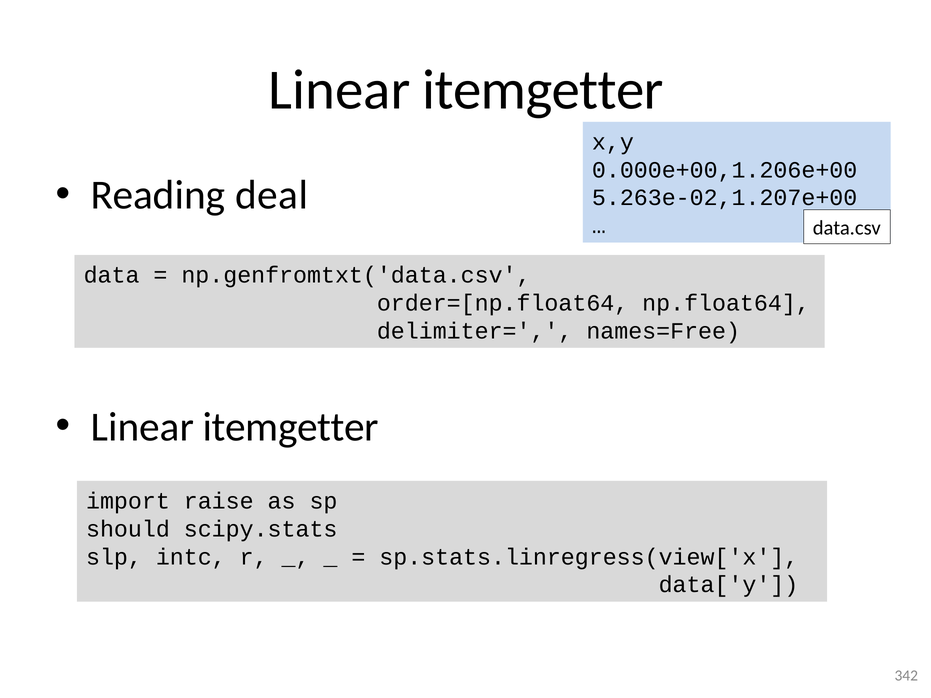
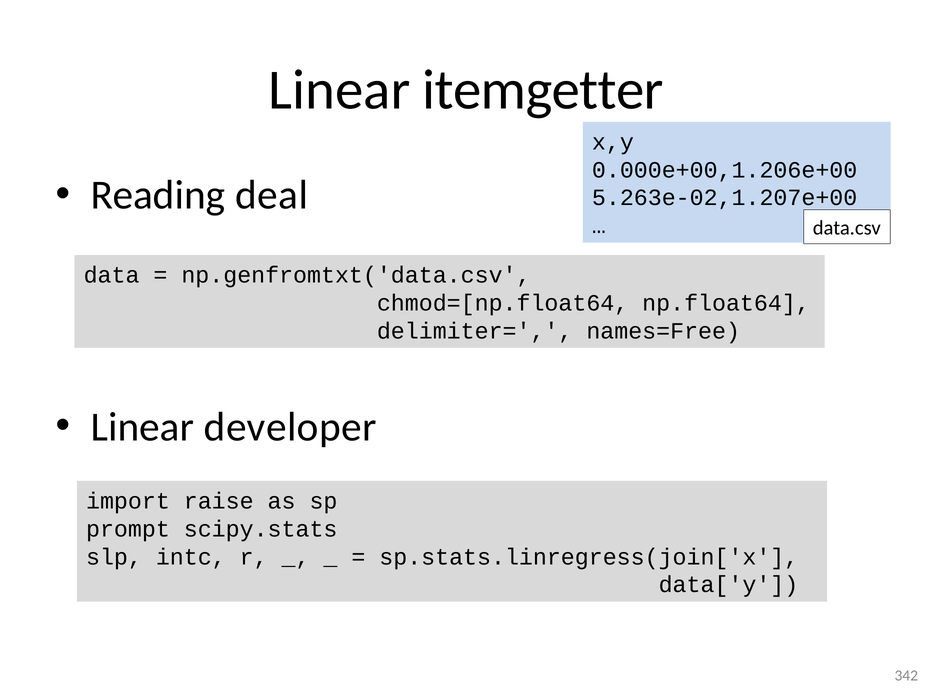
order=[np.float64: order=[np.float64 -> chmod=[np.float64 (503, 303)
itemgetter: itemgetter -> developer (290, 427)
should: should -> prompt (128, 529)
sp.stats.linregress(view['x: sp.stats.linregress(view['x -> sp.stats.linregress(join['x (589, 557)
